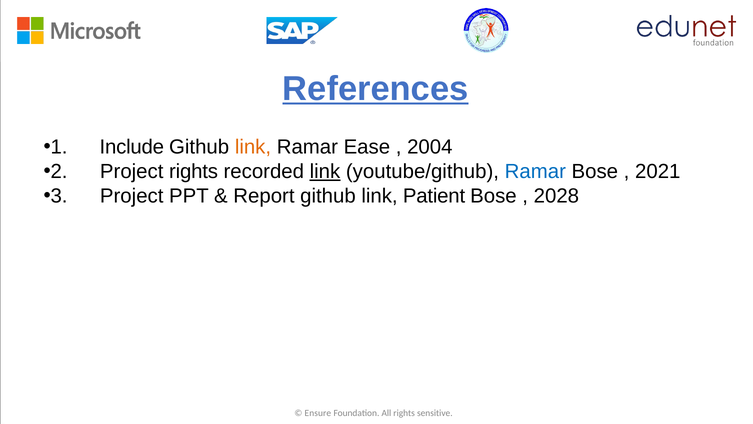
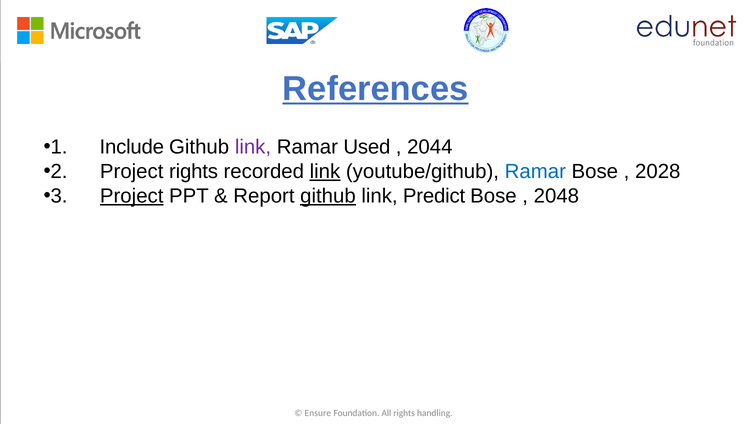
link colour: orange -> purple (253, 147)
Ease: Ease -> Used (367, 147)
2004: 2004 -> 2044 (430, 147)
2021: 2021 -> 2028 (658, 171)
Project underline: none -> present (132, 196)
github underline: none -> present (328, 196)
Patient: Patient -> Predict (434, 196)
2028: 2028 -> 2048 (556, 196)
sensitive: sensitive -> handling (435, 413)
